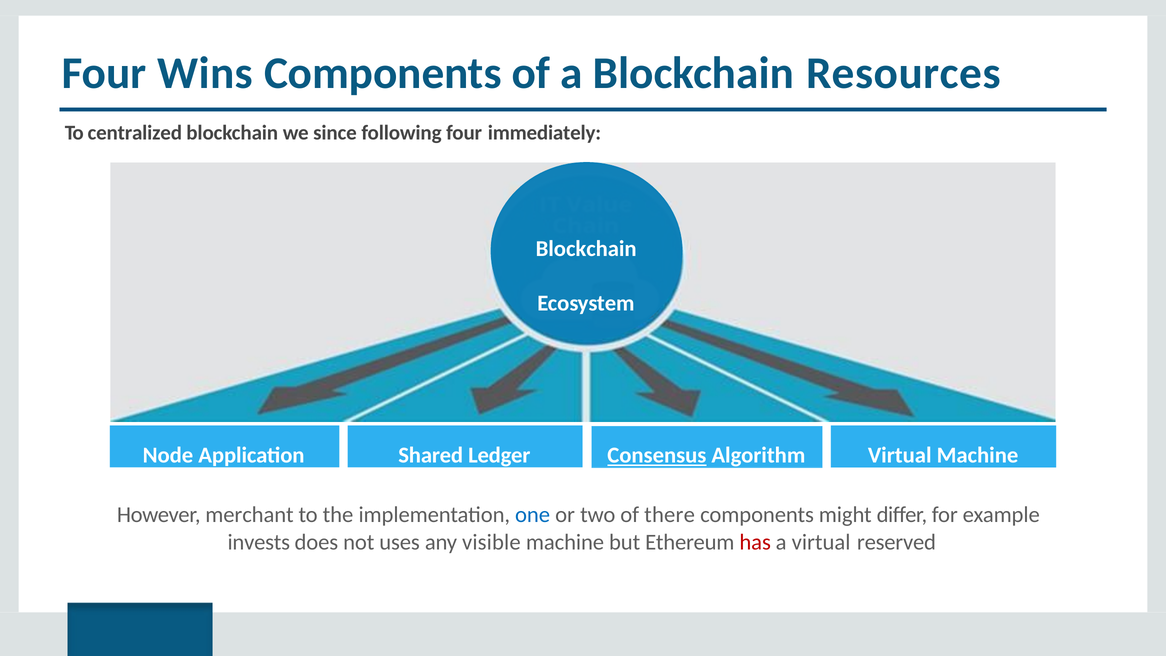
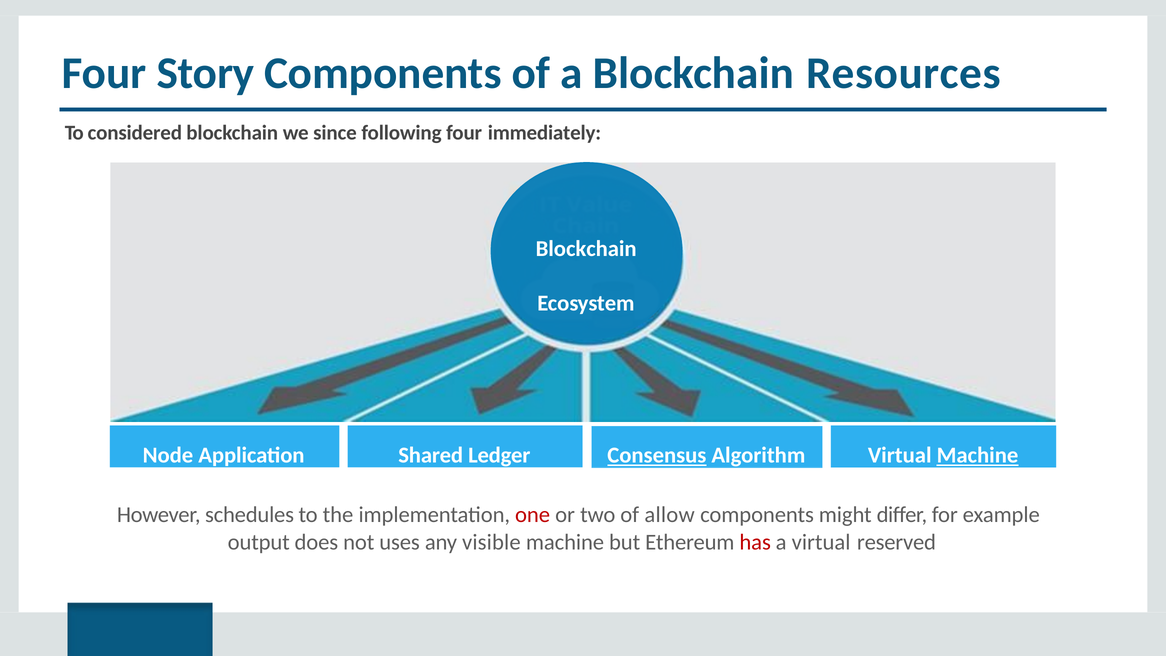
Wins: Wins -> Story (205, 73)
centralized: centralized -> considered (135, 133)
Machine underline: none -> present (977, 455)
merchant: merchant -> schedules (250, 515)
one colour: blue -> red (533, 515)
there: there -> allow (670, 515)
invests: invests -> output (259, 542)
